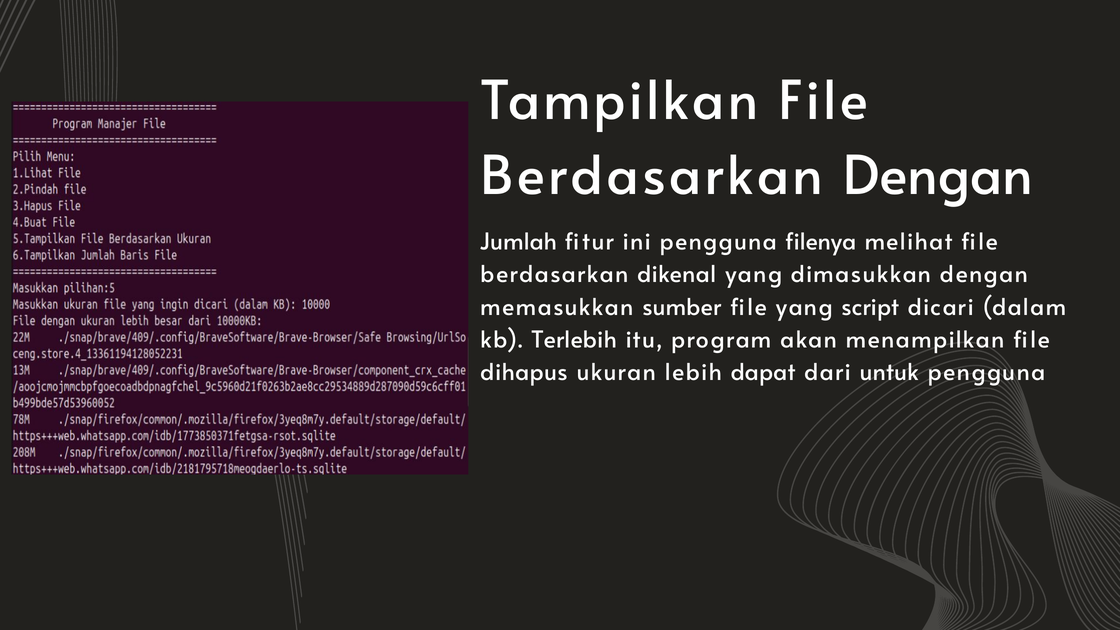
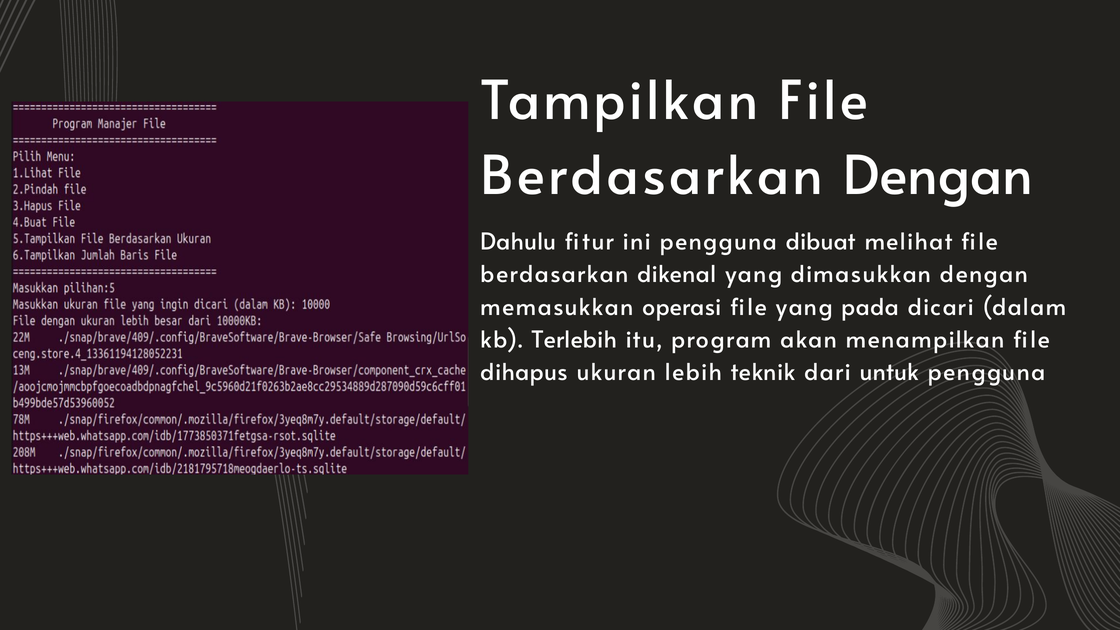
Jumlah: Jumlah -> Dahulu (518, 242)
filenya: filenya -> dibuat (821, 242)
sumber: sumber -> operasi (682, 307)
script: script -> pada (870, 307)
dapat: dapat -> teknik (763, 373)
